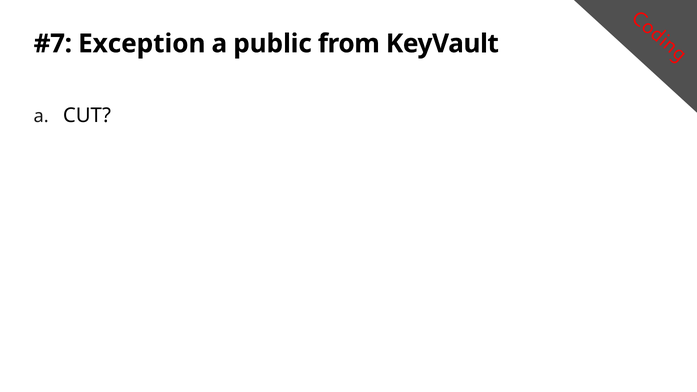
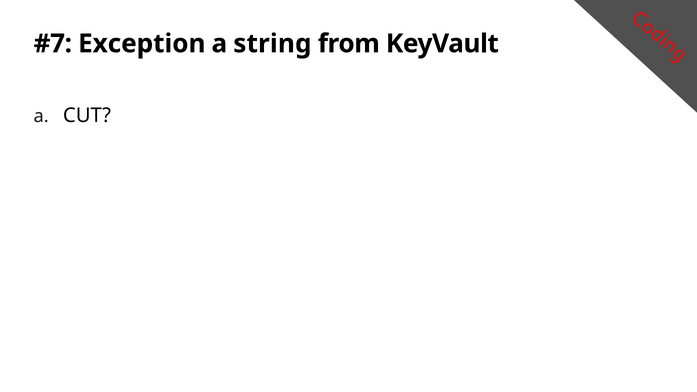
public: public -> string (272, 44)
